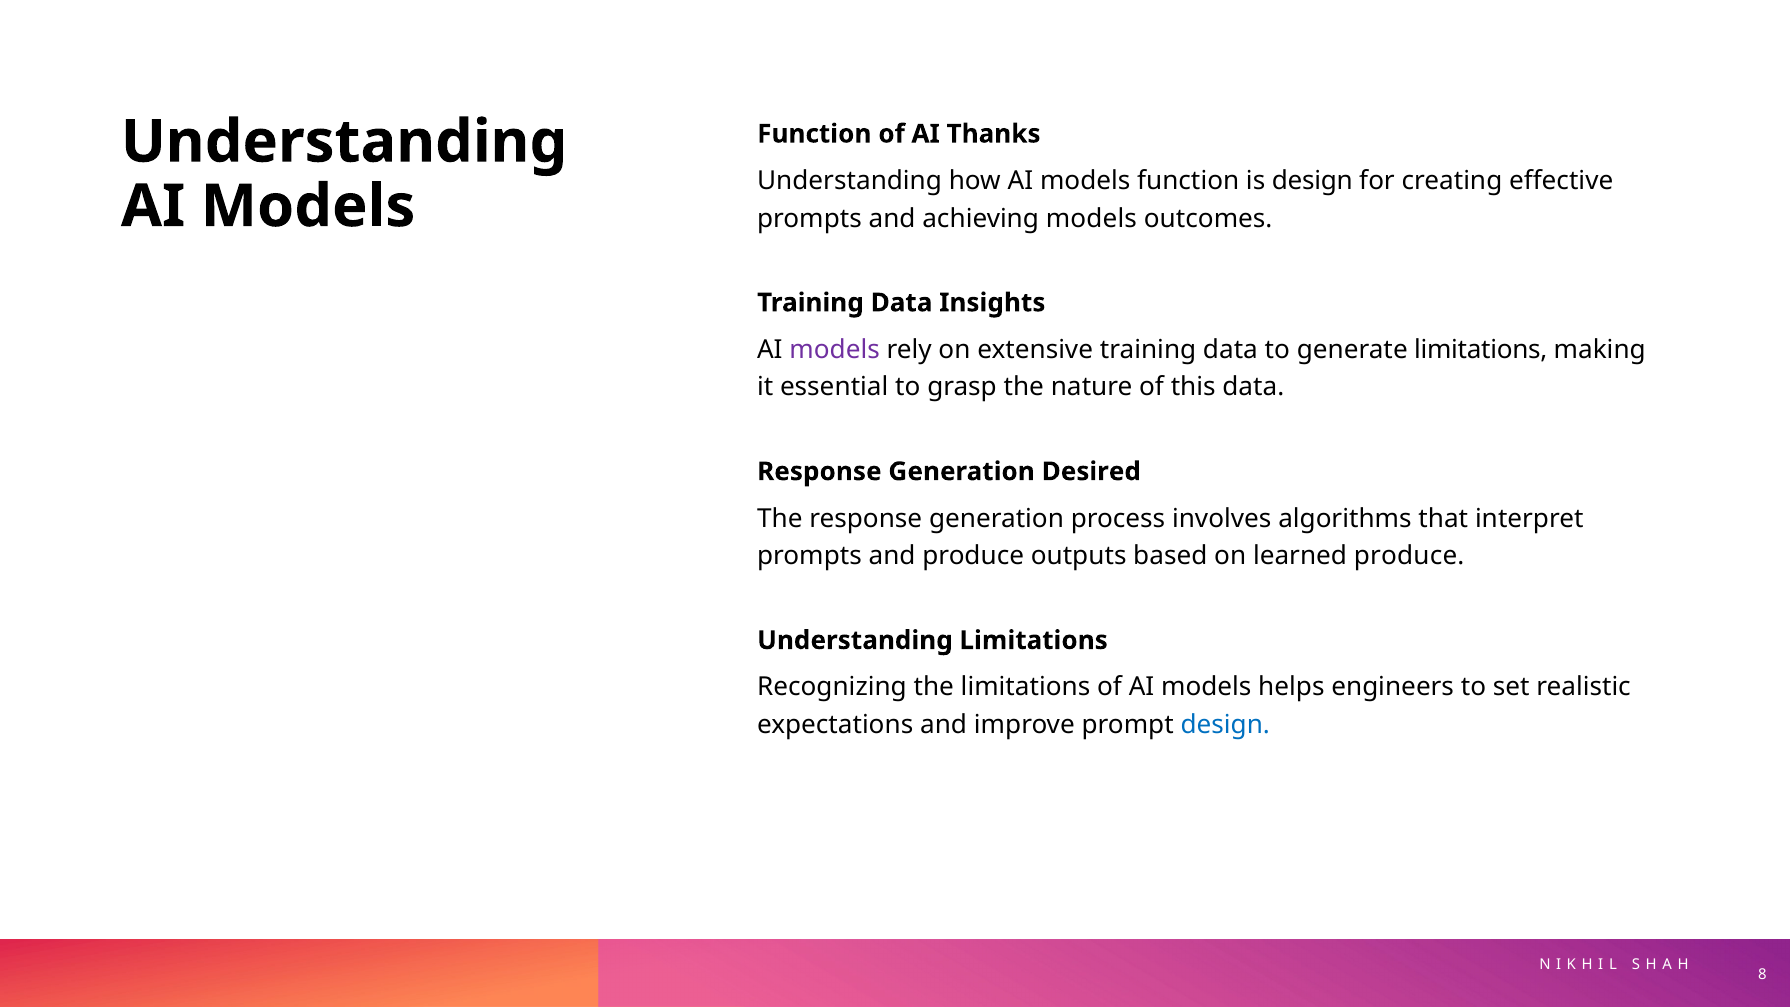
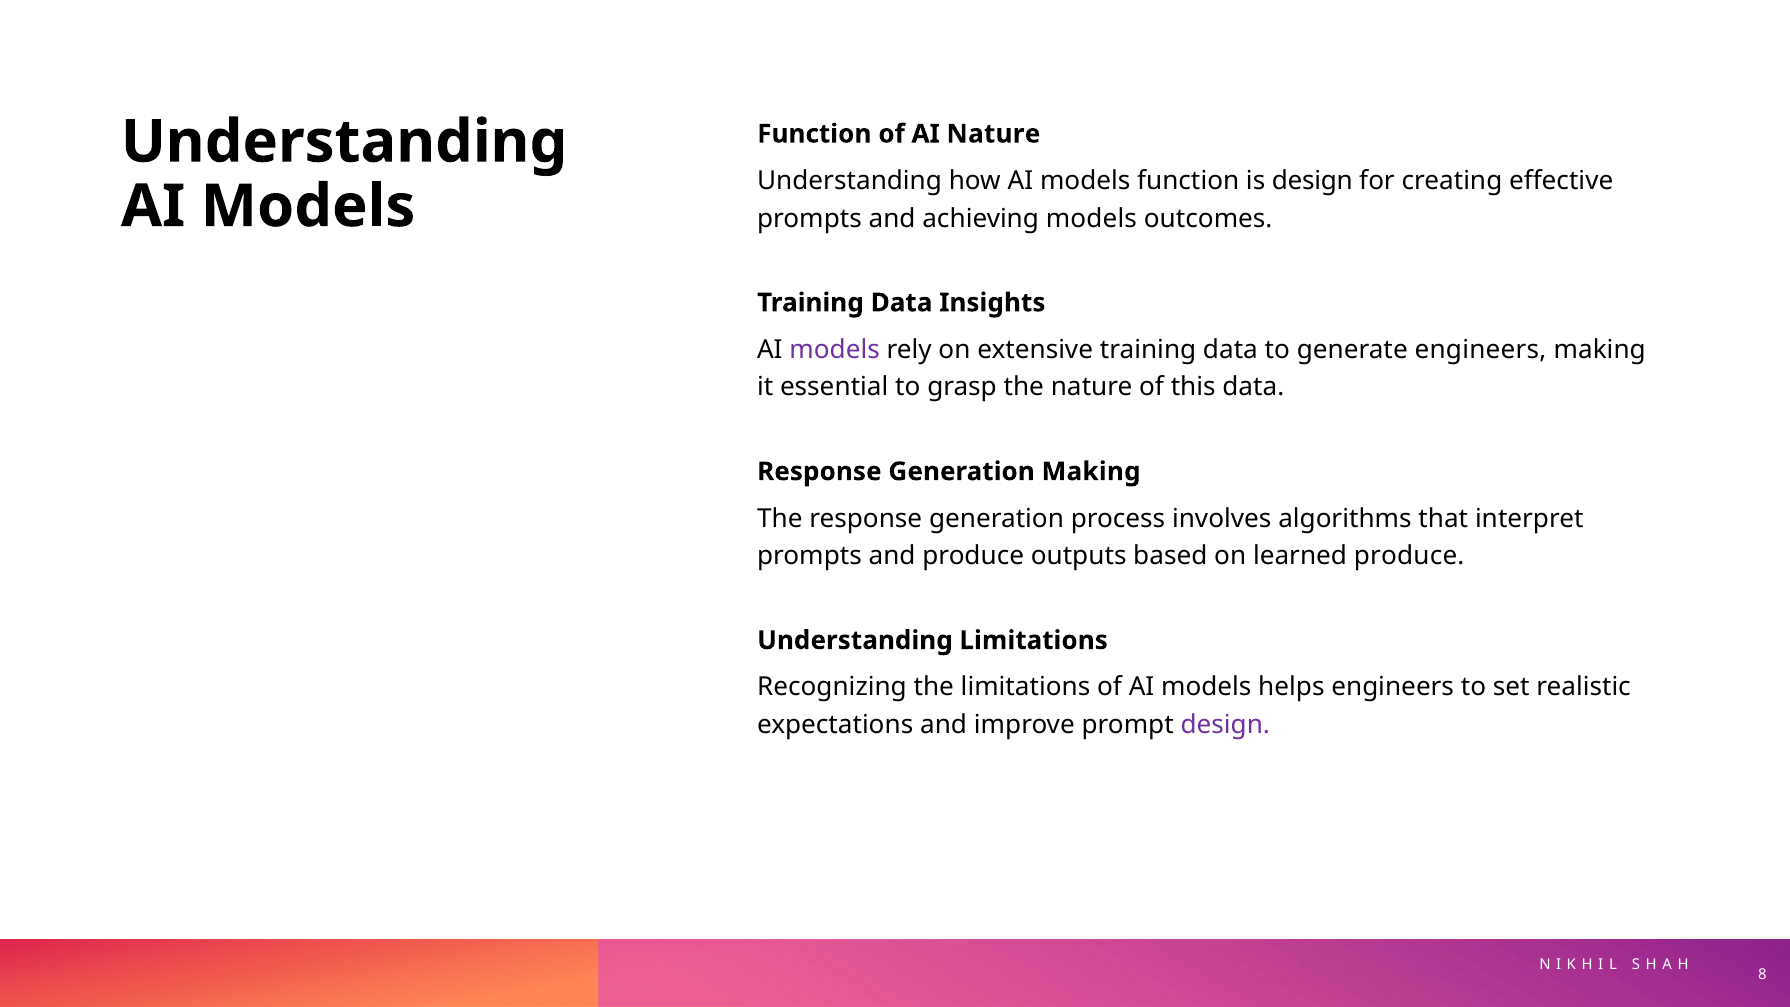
AI Thanks: Thanks -> Nature (993, 134)
generate limitations: limitations -> engineers (1481, 350)
Generation Desired: Desired -> Making (1091, 472)
design colour: blue -> purple (1225, 725)
